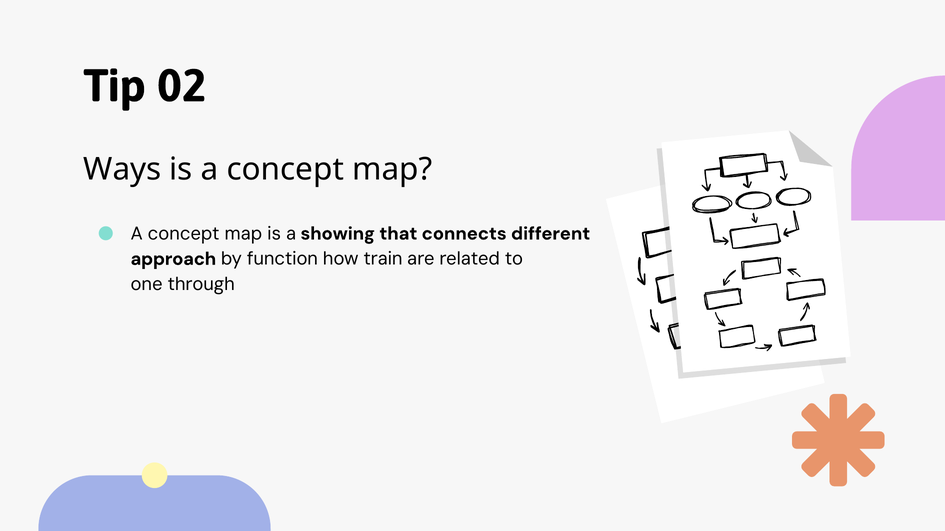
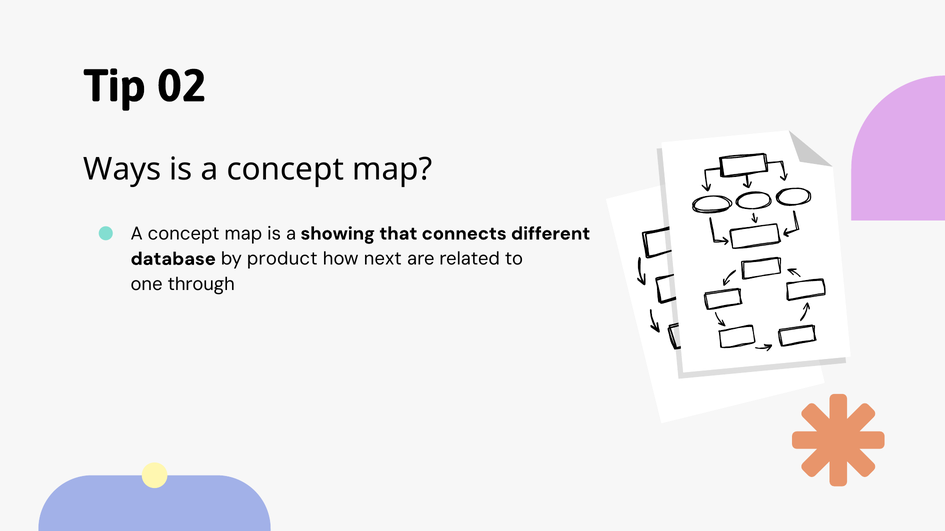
approach: approach -> database (173, 259)
function: function -> product (282, 259)
train: train -> next (383, 259)
